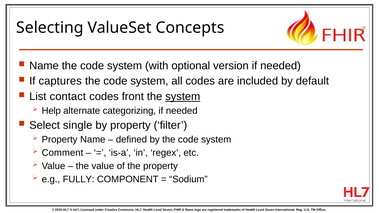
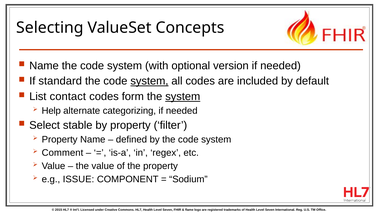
captures: captures -> standard (60, 81)
system underline: none -> present (149, 81)
front: front -> form (133, 97)
single: single -> stable (78, 125)
FULLY: FULLY -> ISSUE (78, 179)
